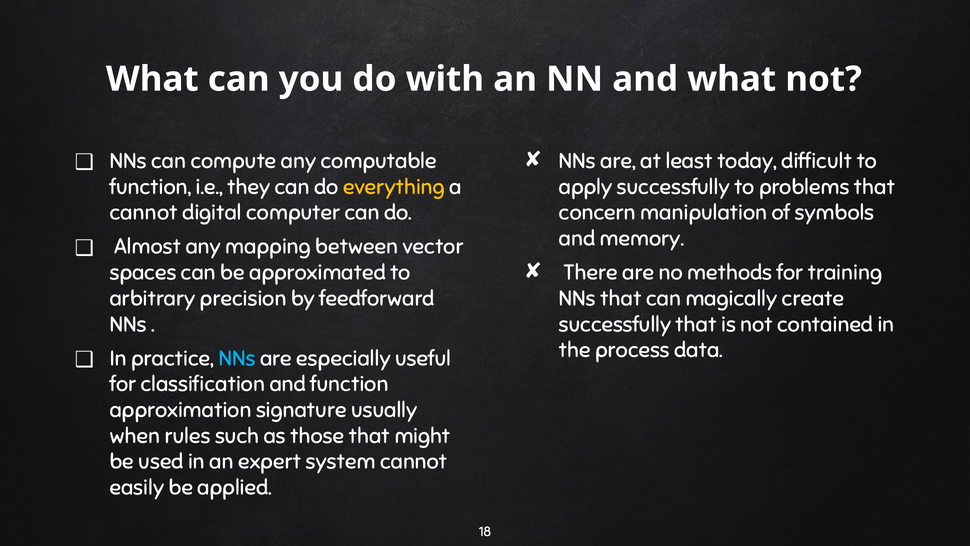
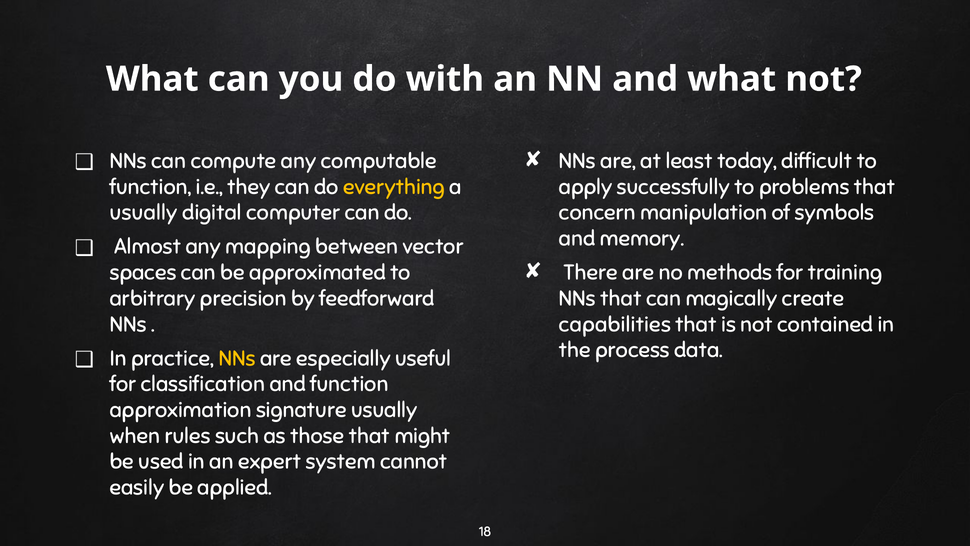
cannot: cannot -> usually (144, 213)
successfully: successfully -> capabilities (615, 324)
NNs colour: light blue -> yellow (237, 358)
